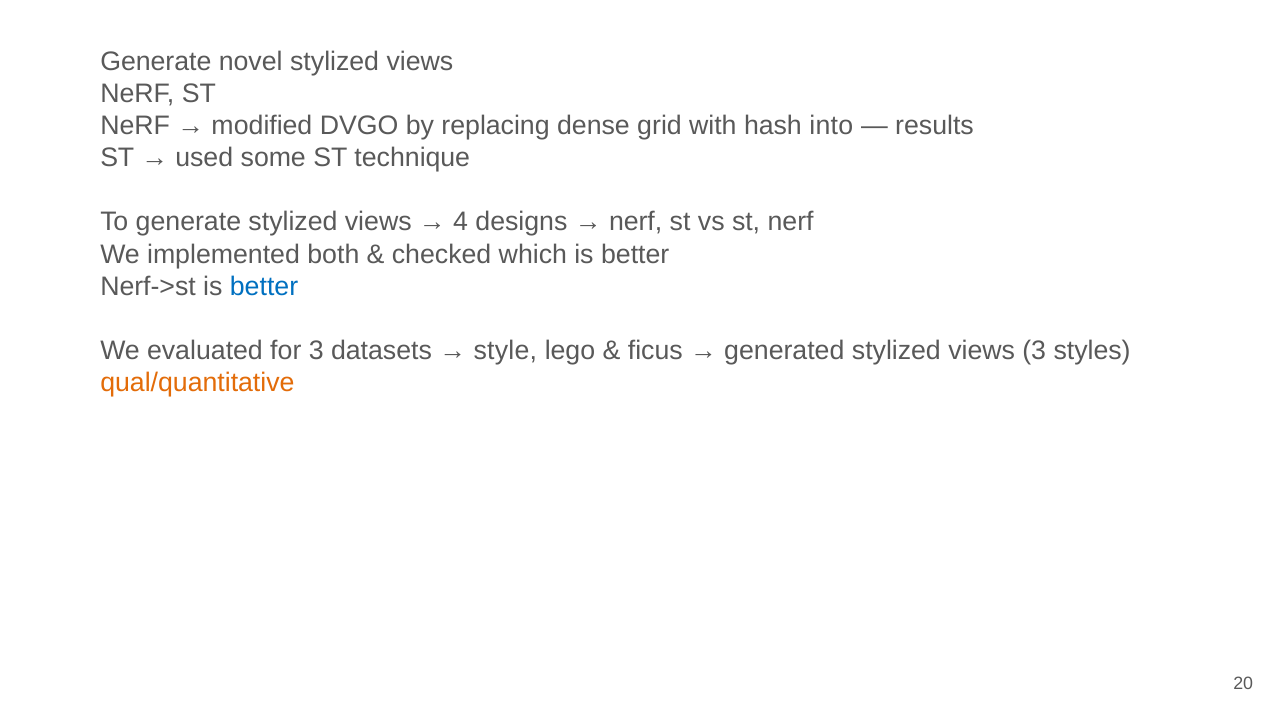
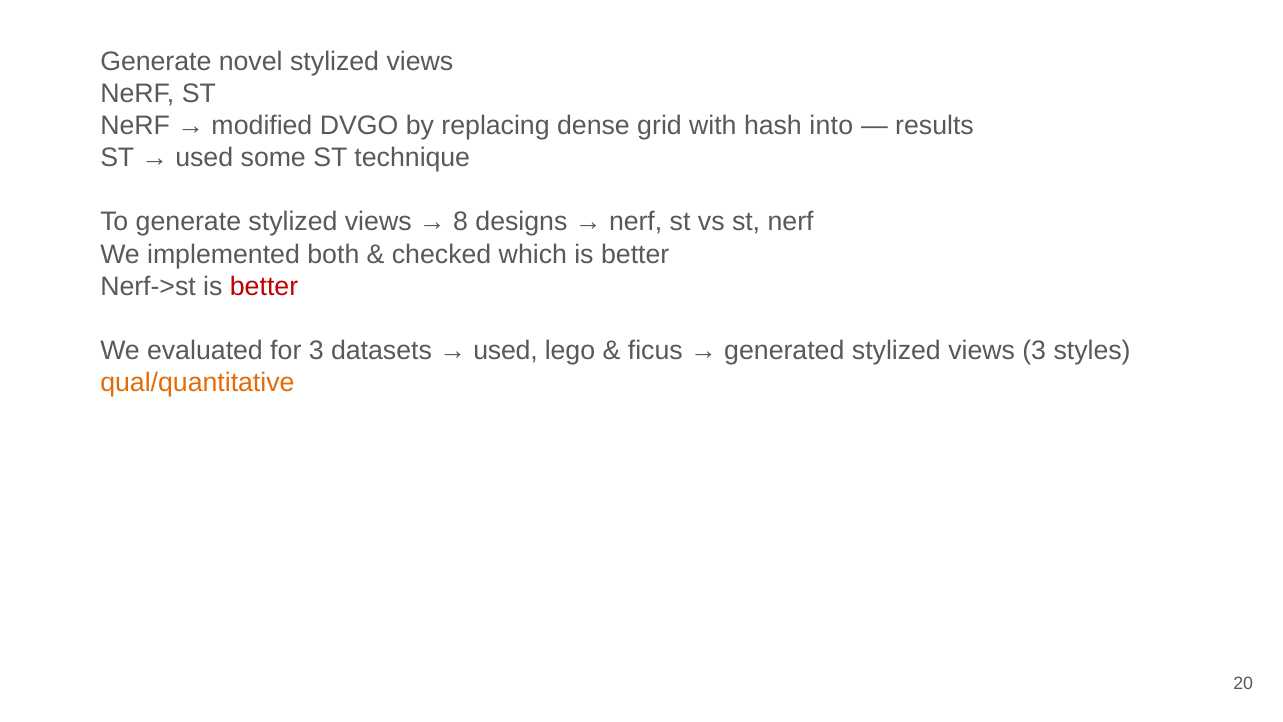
4: 4 -> 8 (461, 222)
better colour: blue -> red (264, 286)
style: style -> used (506, 350)
